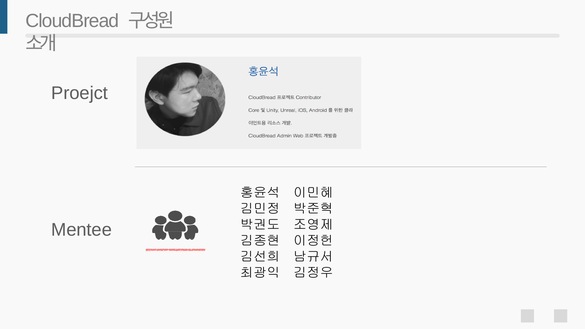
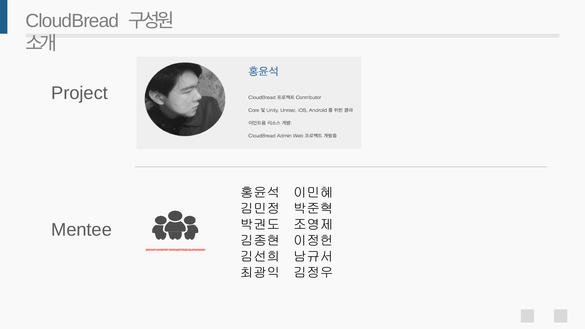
Proejct: Proejct -> Project (80, 93)
